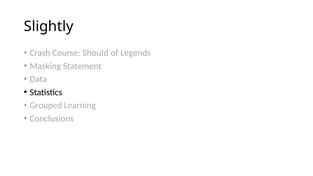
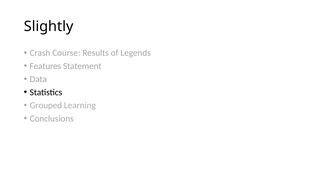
Should: Should -> Results (96, 53)
Masking: Masking -> Features (45, 66)
